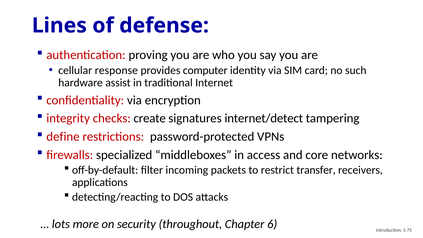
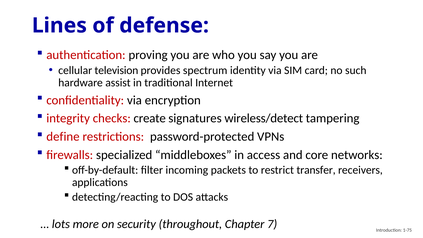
response: response -> television (116, 70)
computer: computer -> spectrum (205, 70)
internet/detect: internet/detect -> wireless/detect (264, 118)
6: 6 -> 7 (272, 224)
